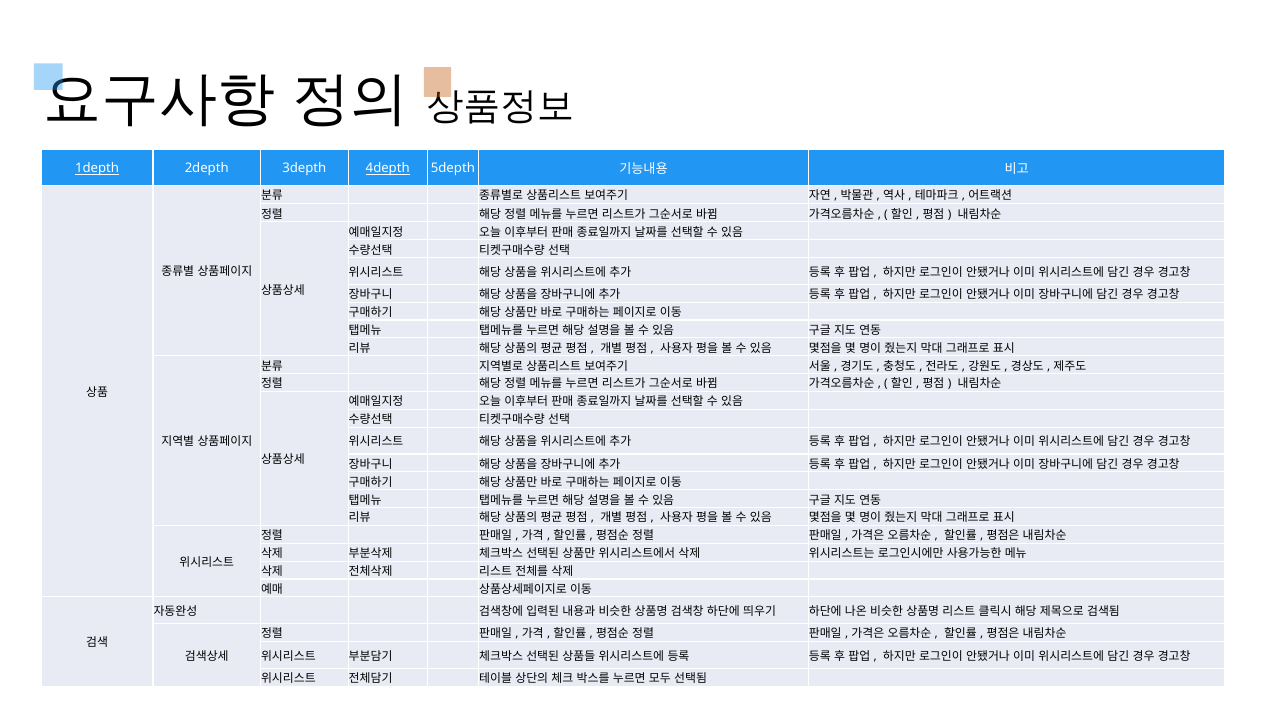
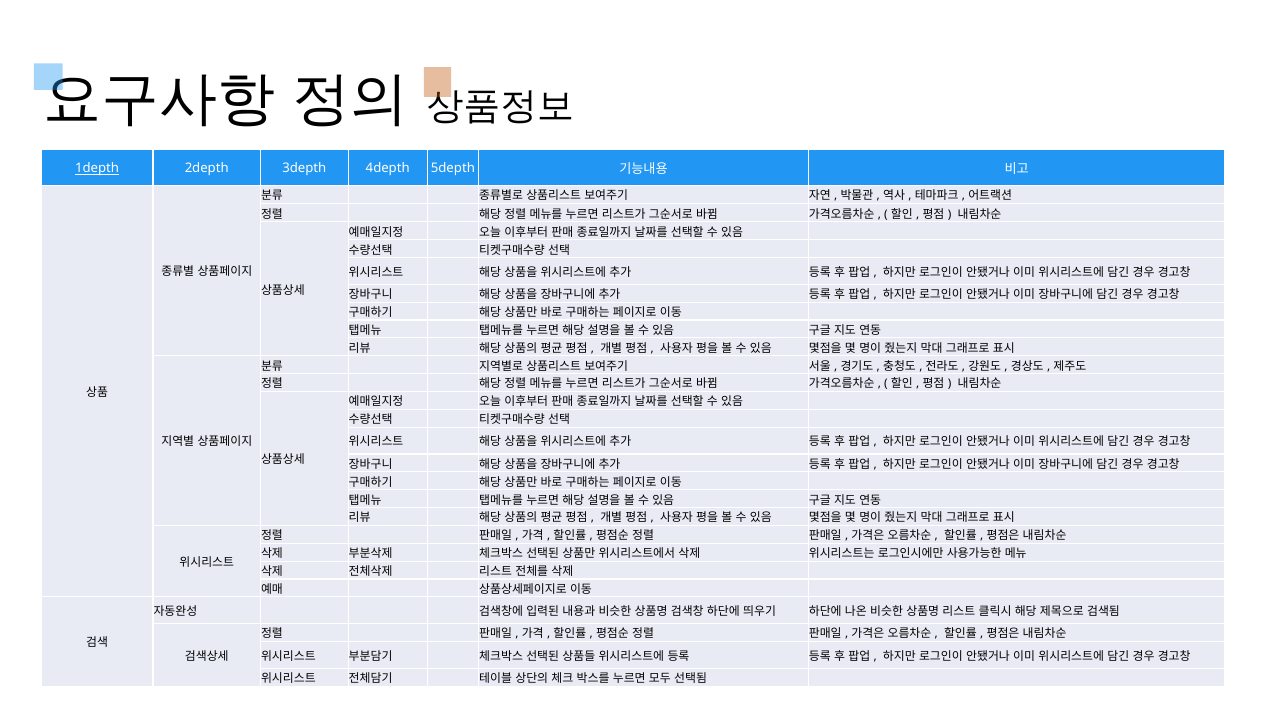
4depth underline: present -> none (388, 168)
